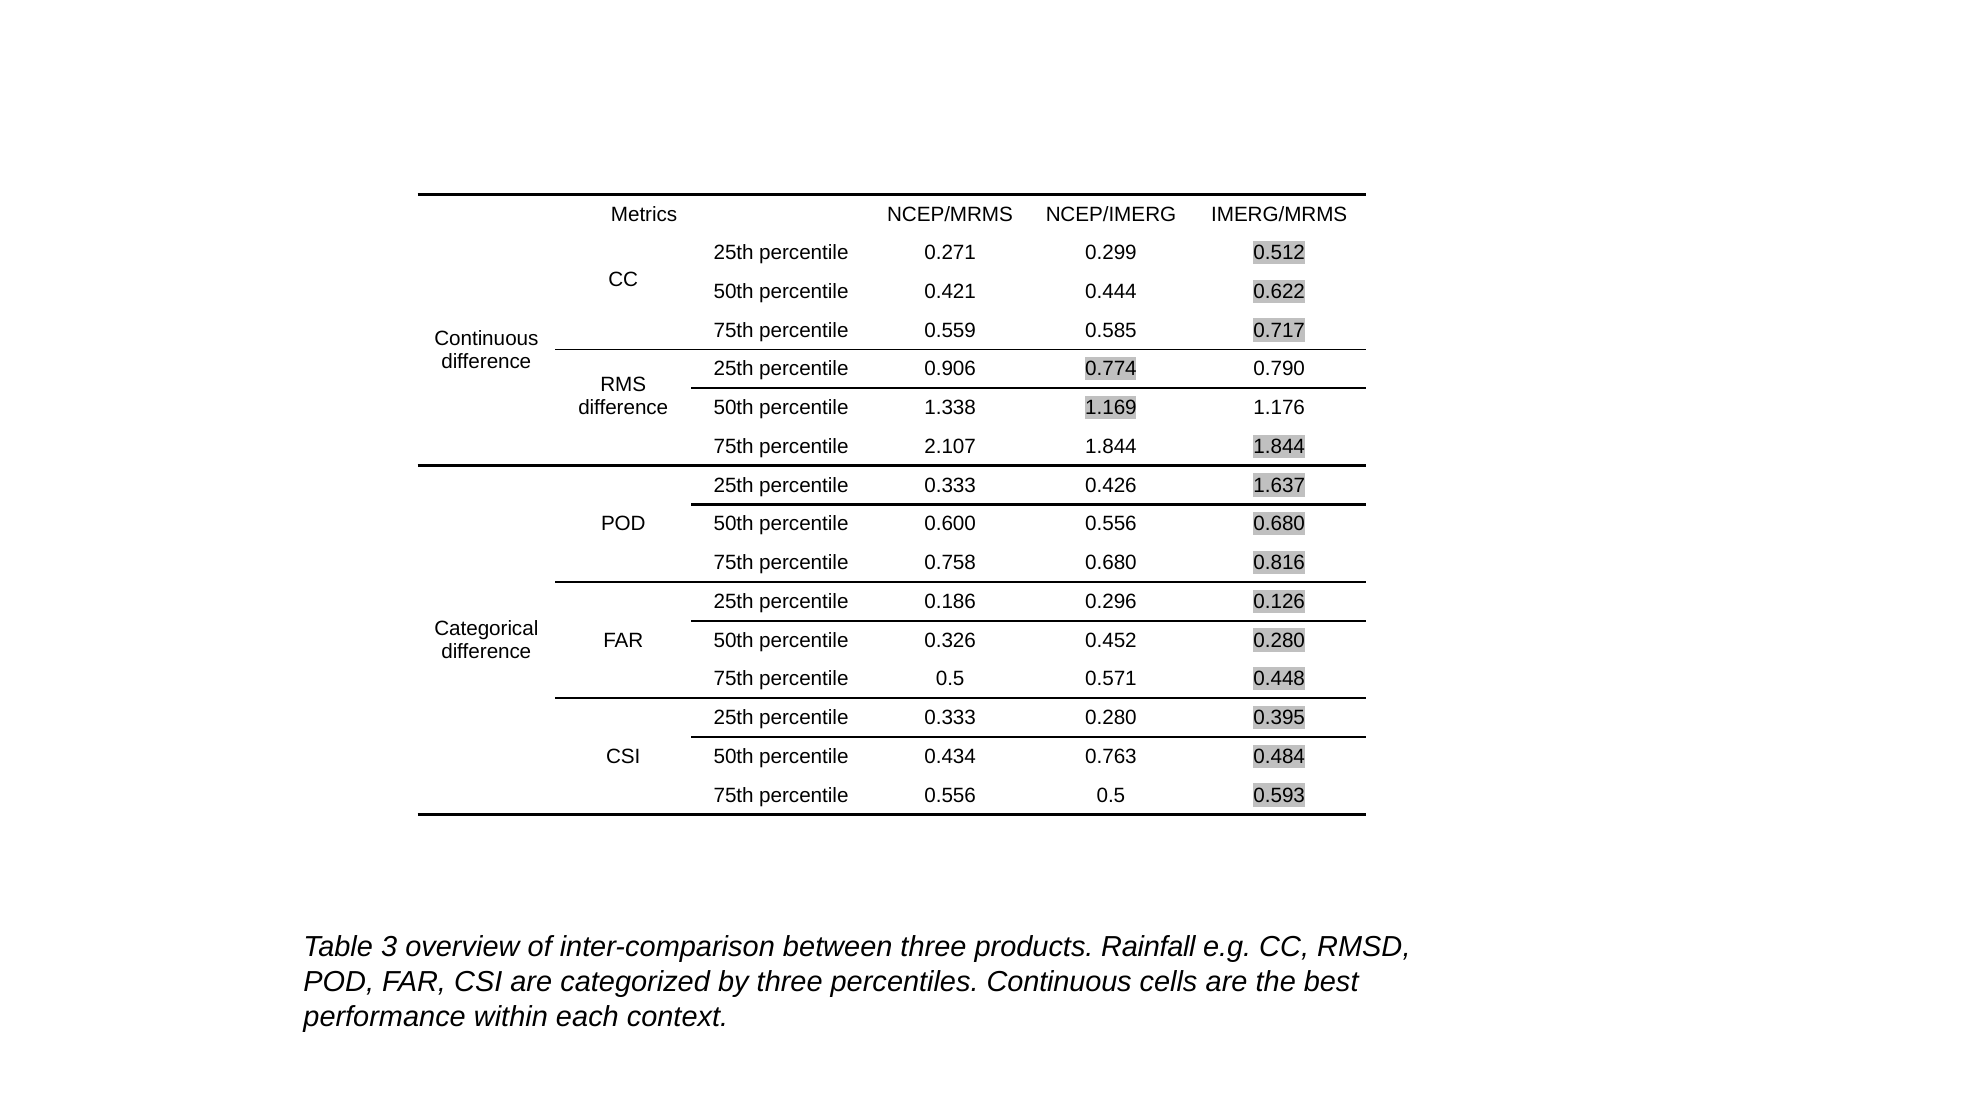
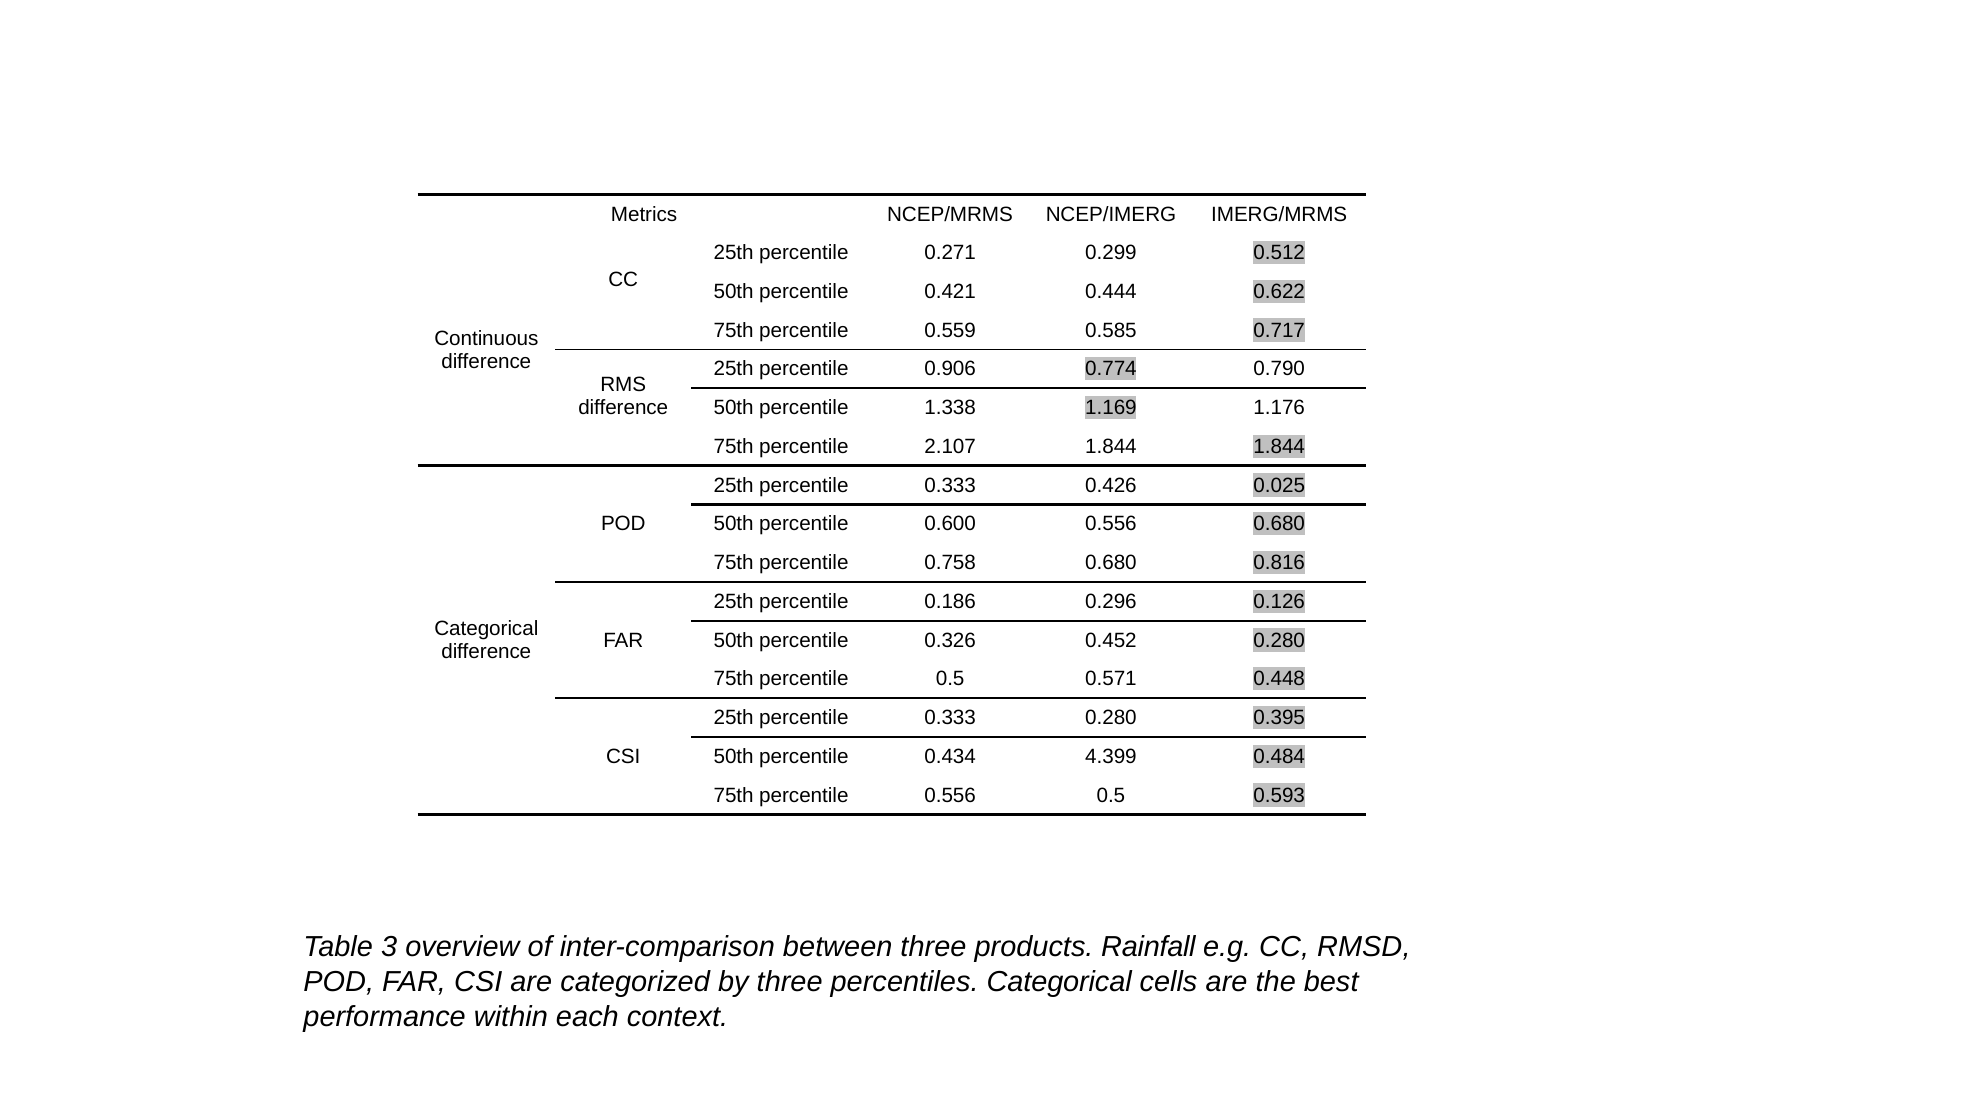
1.637: 1.637 -> 0.025 (1279, 486)
0.763: 0.763 -> 4.399 (1111, 757)
percentiles Continuous: Continuous -> Categorical (1059, 982)
